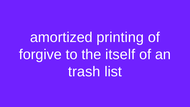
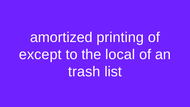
forgive: forgive -> except (40, 54)
itself: itself -> local (120, 54)
